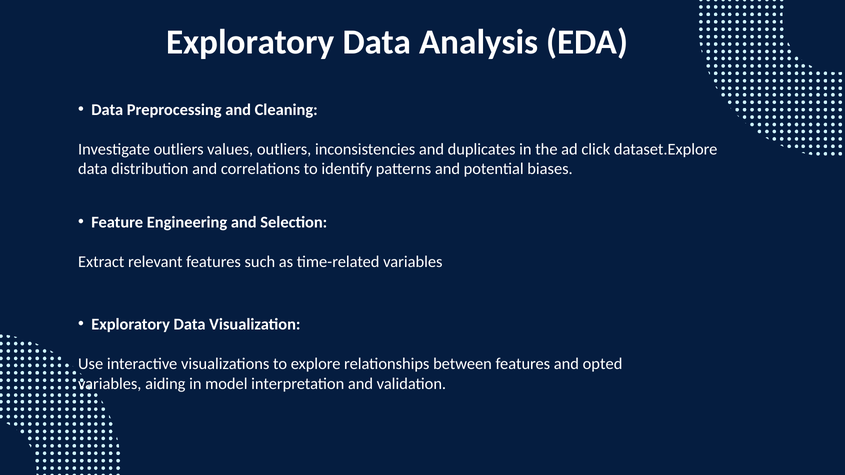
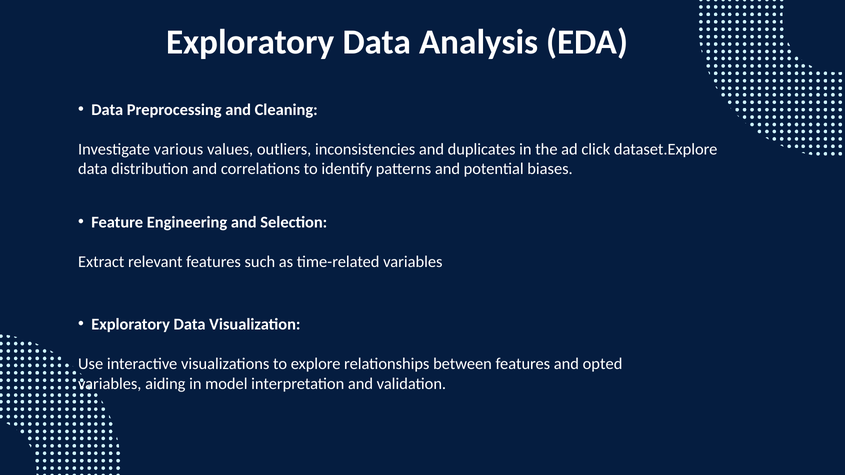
Investigate outliers: outliers -> various (178, 149)
